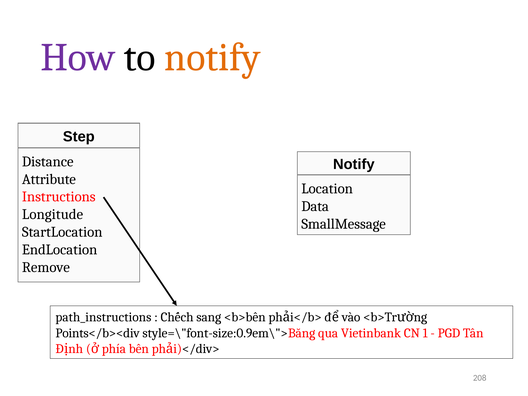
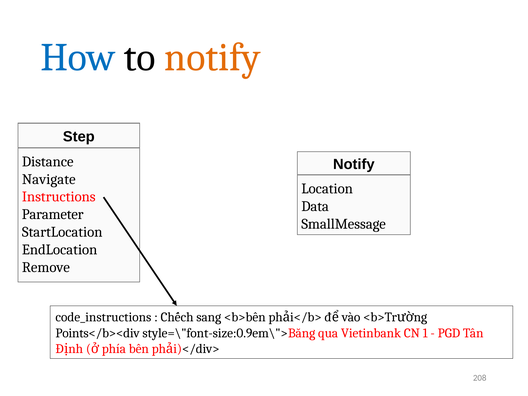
How colour: purple -> blue (78, 57)
Attribute: Attribute -> Navigate (49, 179)
Longitude: Longitude -> Parameter (53, 214)
path_instructions: path_instructions -> code_instructions (103, 317)
